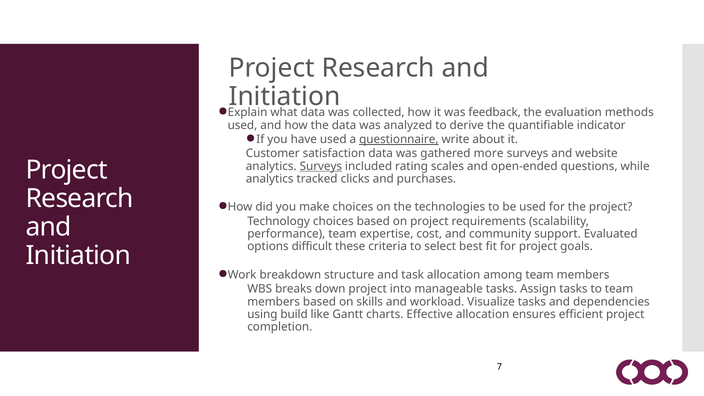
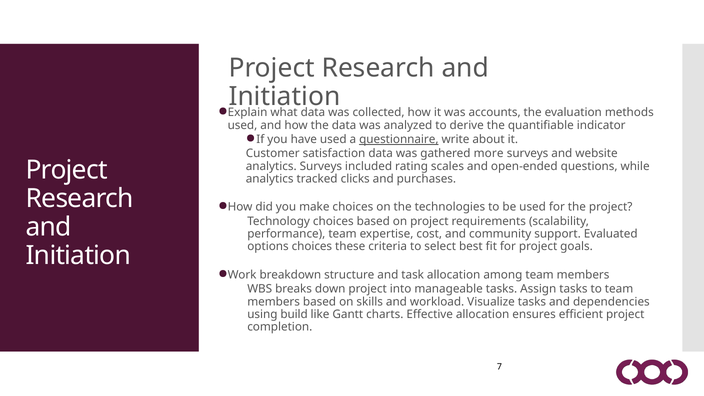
feedback: feedback -> accounts (495, 113)
Surveys underline: present -> none (321, 166)
options difficult: difficult -> choices (312, 247)
